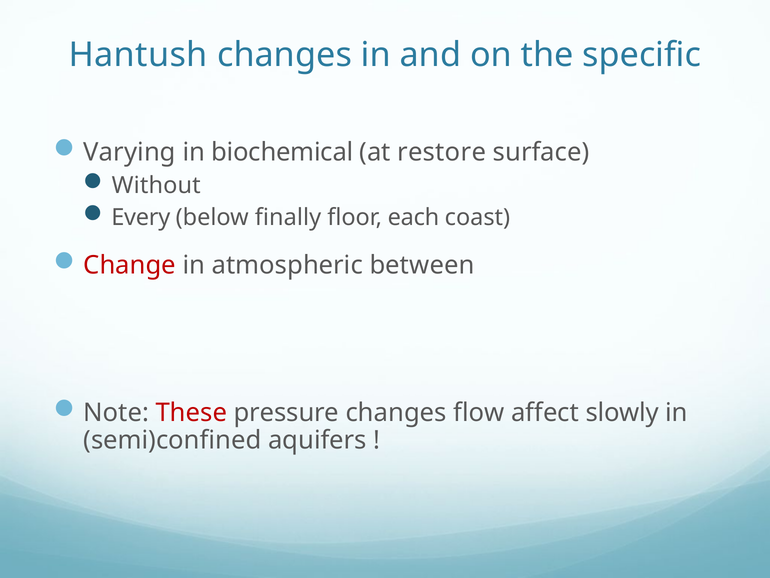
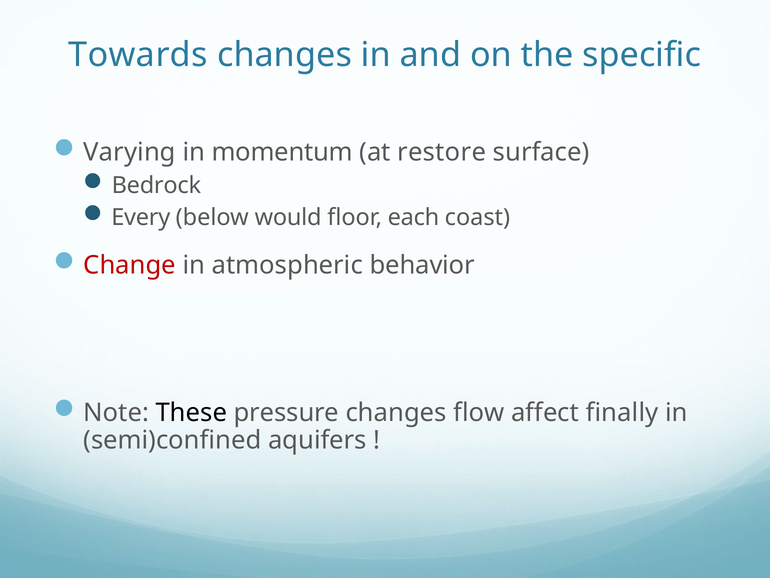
Hantush: Hantush -> Towards (138, 55)
biochemical: biochemical -> momentum (282, 152)
Without: Without -> Bedrock (156, 185)
finally: finally -> would (288, 217)
between: between -> behavior (422, 265)
These colour: red -> black (191, 412)
slowly: slowly -> finally (622, 412)
